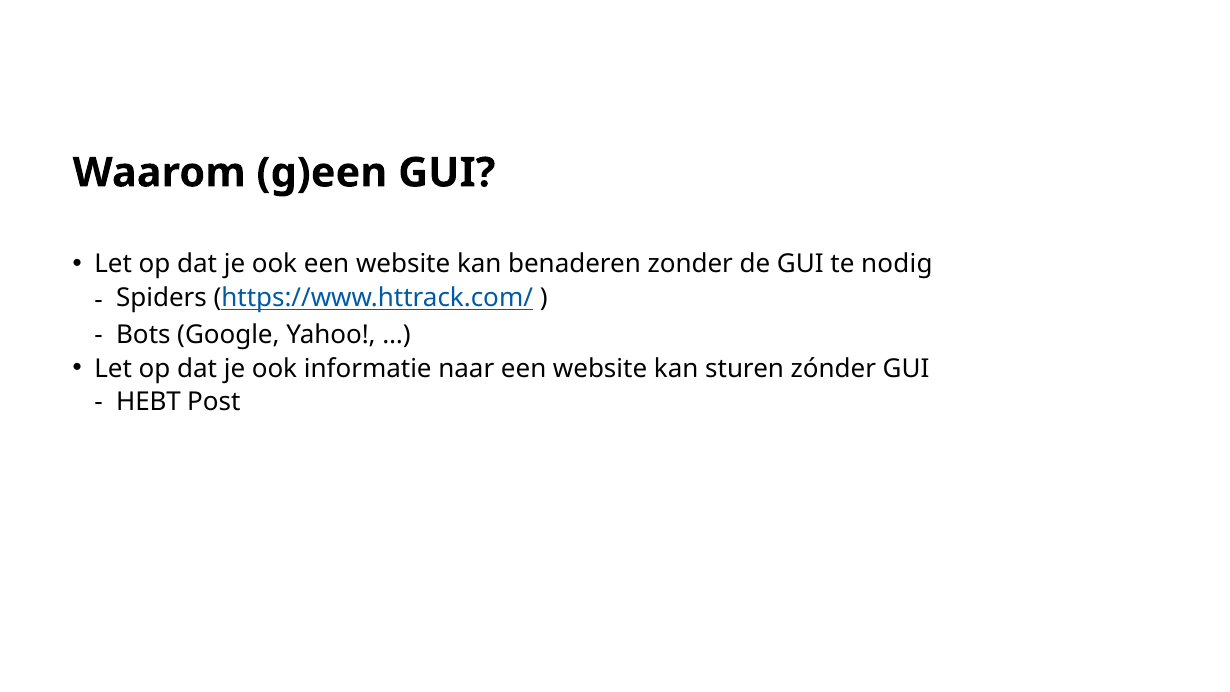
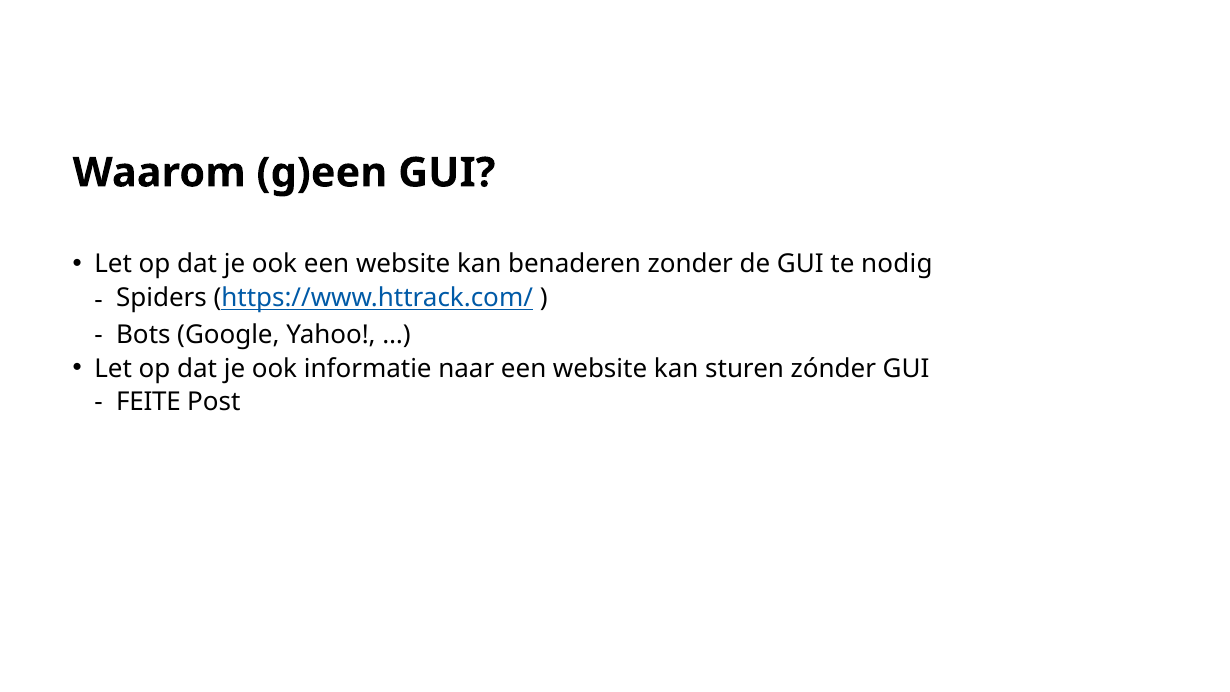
HEBT: HEBT -> FEITE (149, 402)
